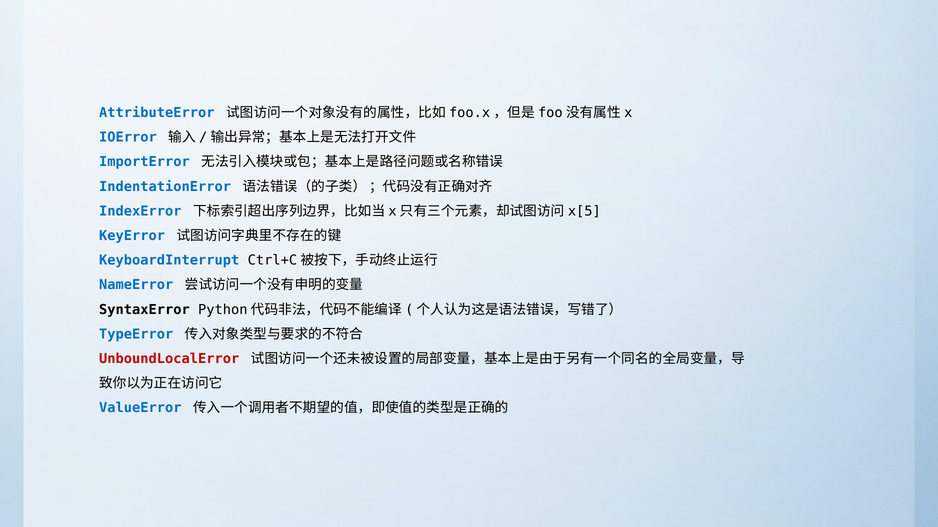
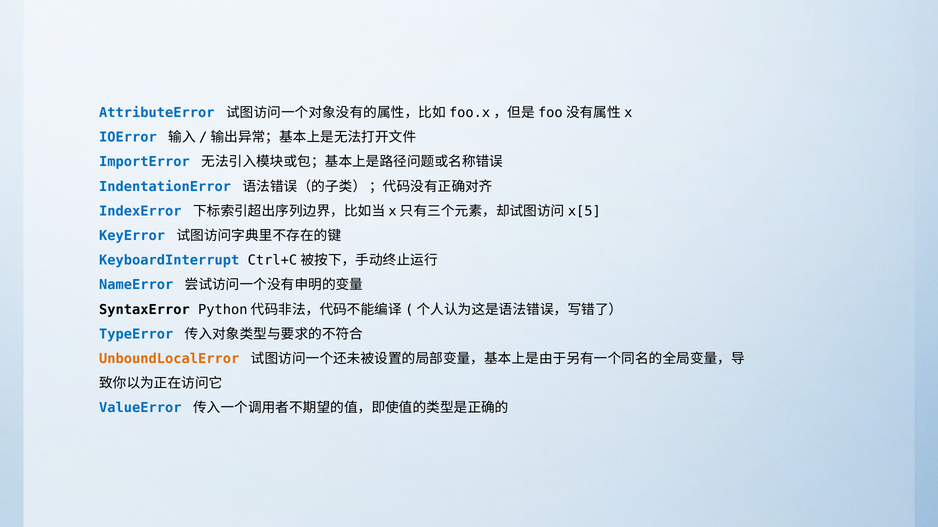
UnboundLocalError colour: red -> orange (169, 359)
